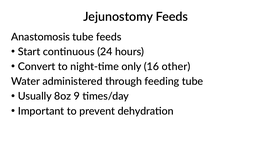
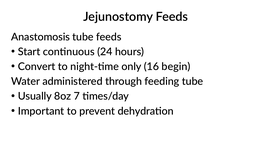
other: other -> begin (176, 67)
9: 9 -> 7 (77, 96)
